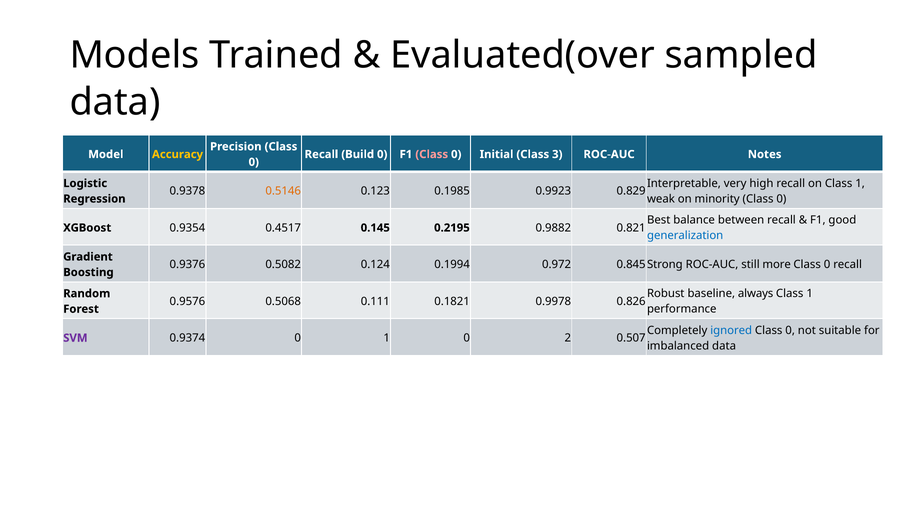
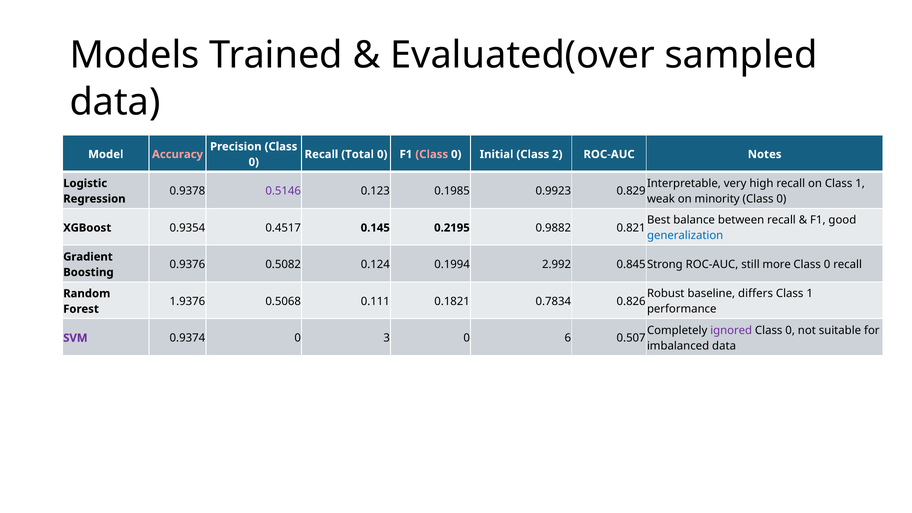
Accuracy colour: yellow -> pink (177, 154)
Build: Build -> Total (358, 154)
3: 3 -> 2 (557, 154)
0.5146 colour: orange -> purple (283, 191)
0.972: 0.972 -> 2.992 (557, 265)
always: always -> differs (756, 294)
0.9576: 0.9576 -> 1.9376 (187, 301)
0.9978: 0.9978 -> 0.7834 (553, 301)
ignored colour: blue -> purple (731, 330)
0 1: 1 -> 3 (387, 338)
2: 2 -> 6 (568, 338)
